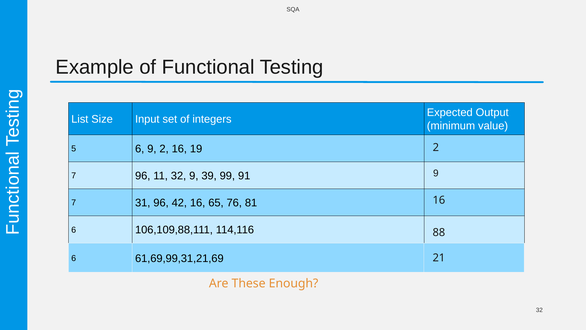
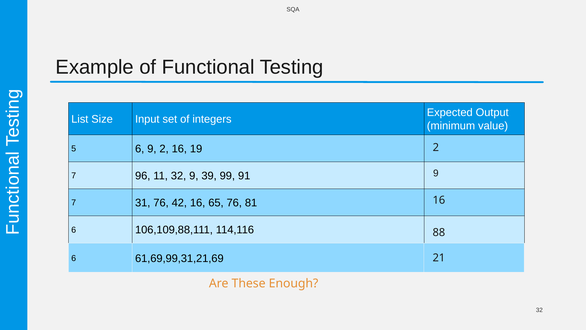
31 96: 96 -> 76 (161, 203)
